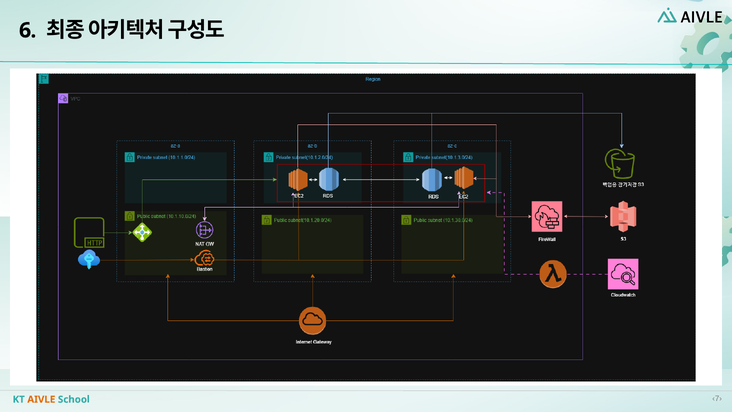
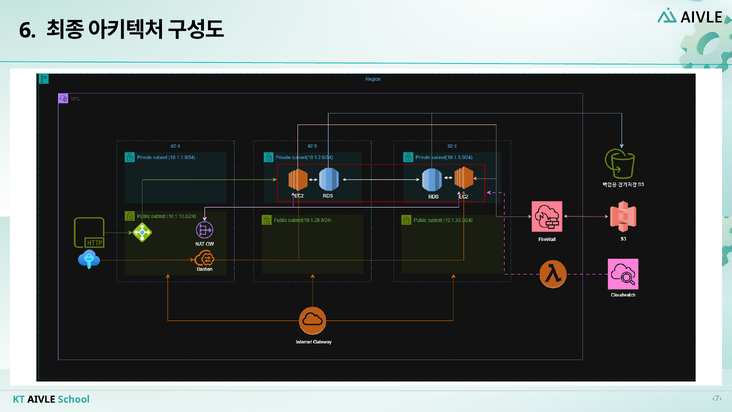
AIVLE colour: orange -> black (41, 399)
